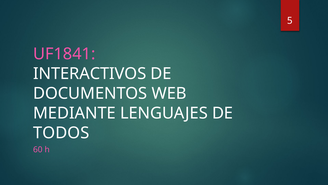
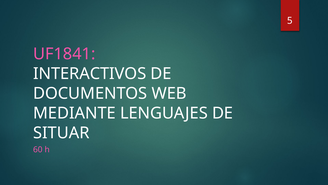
TODOS: TODOS -> SITUAR (61, 133)
